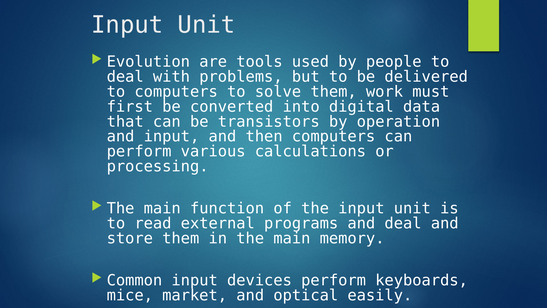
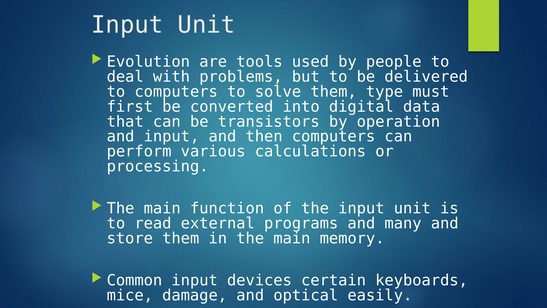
work: work -> type (385, 92)
and deal: deal -> many (403, 223)
devices perform: perform -> certain (334, 280)
market: market -> damage (195, 295)
